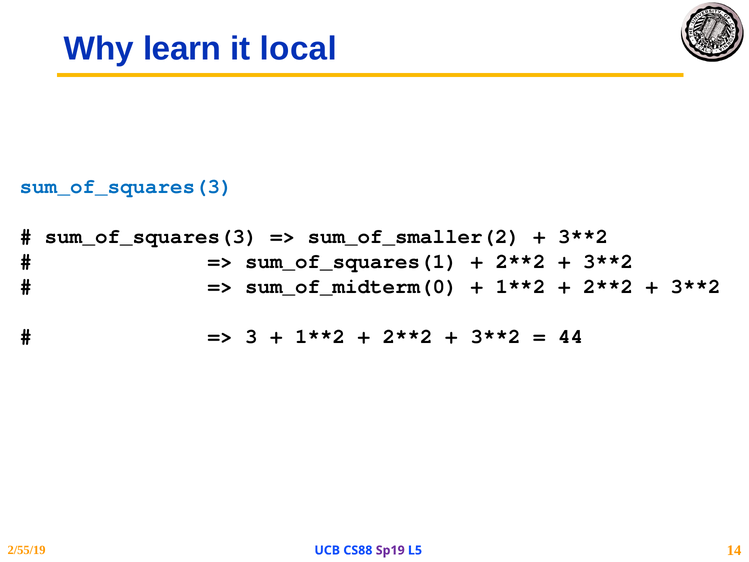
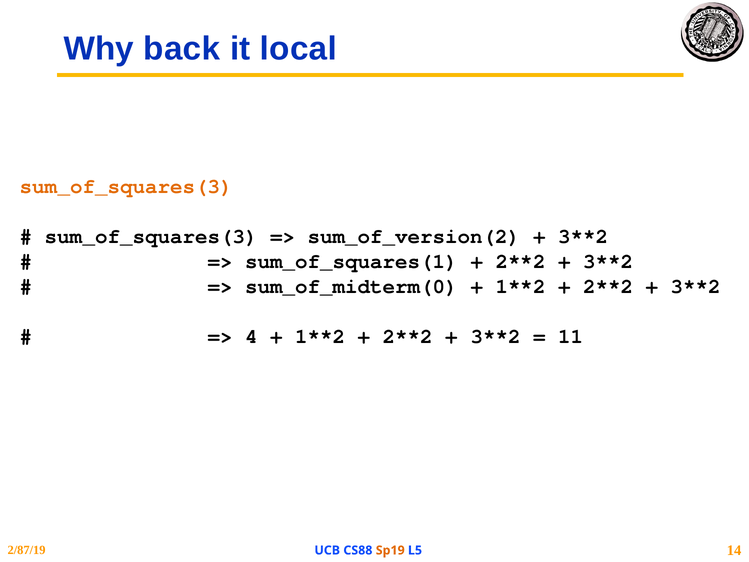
learn: learn -> back (182, 49)
sum_of_squares(3 colour: blue -> orange (126, 186)
sum_of_smaller(2: sum_of_smaller(2 -> sum_of_version(2 (414, 236)
3: 3 -> 4 (251, 336)
44: 44 -> 11 (571, 336)
2/55/19: 2/55/19 -> 2/87/19 (27, 550)
Sp19 colour: purple -> orange (390, 550)
